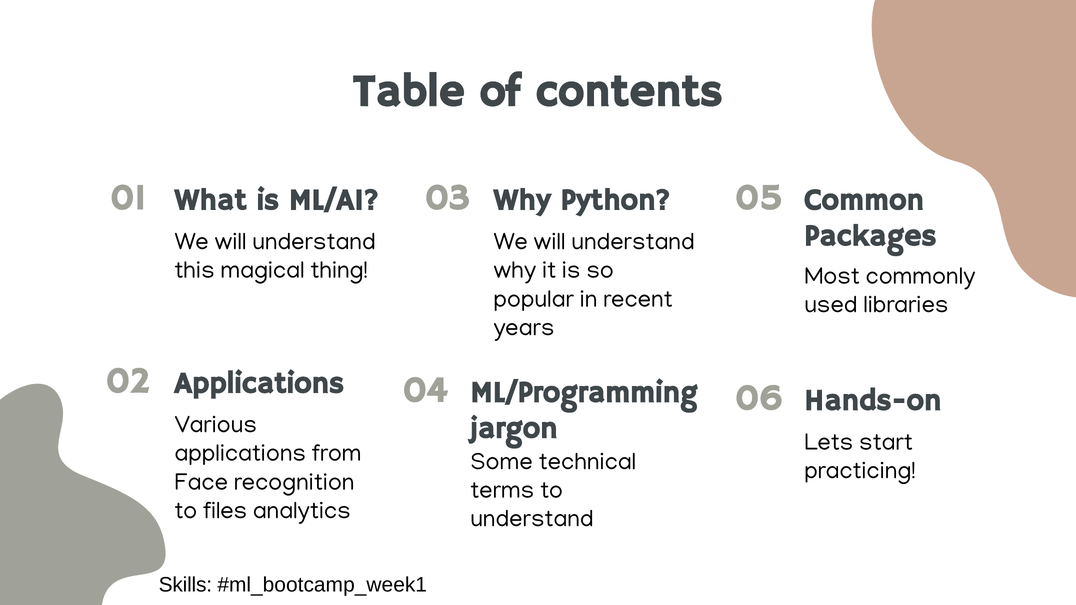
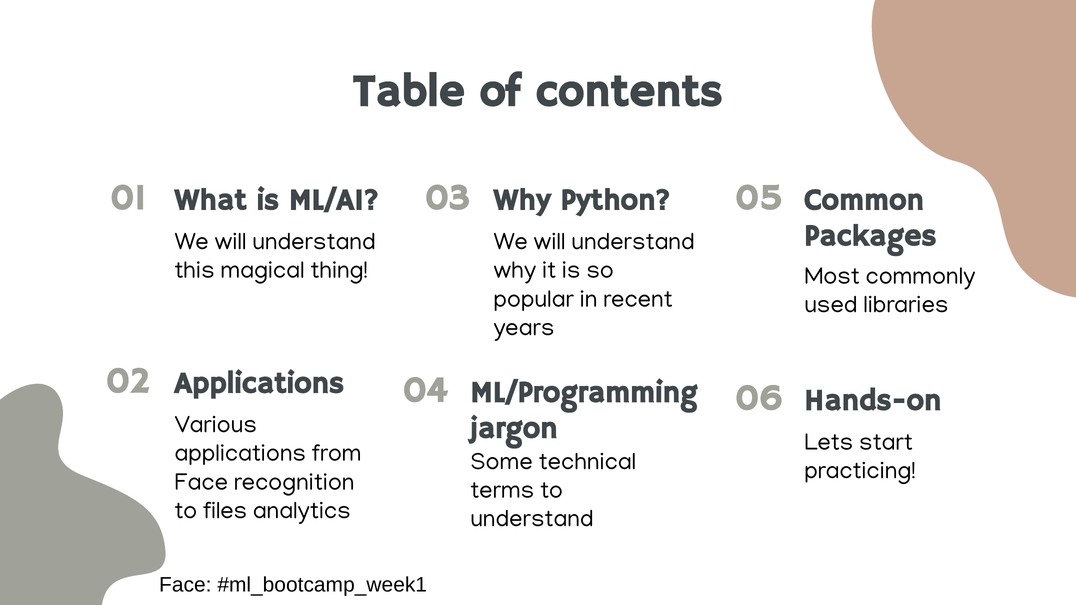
Skills: Skills -> Face (185, 585)
